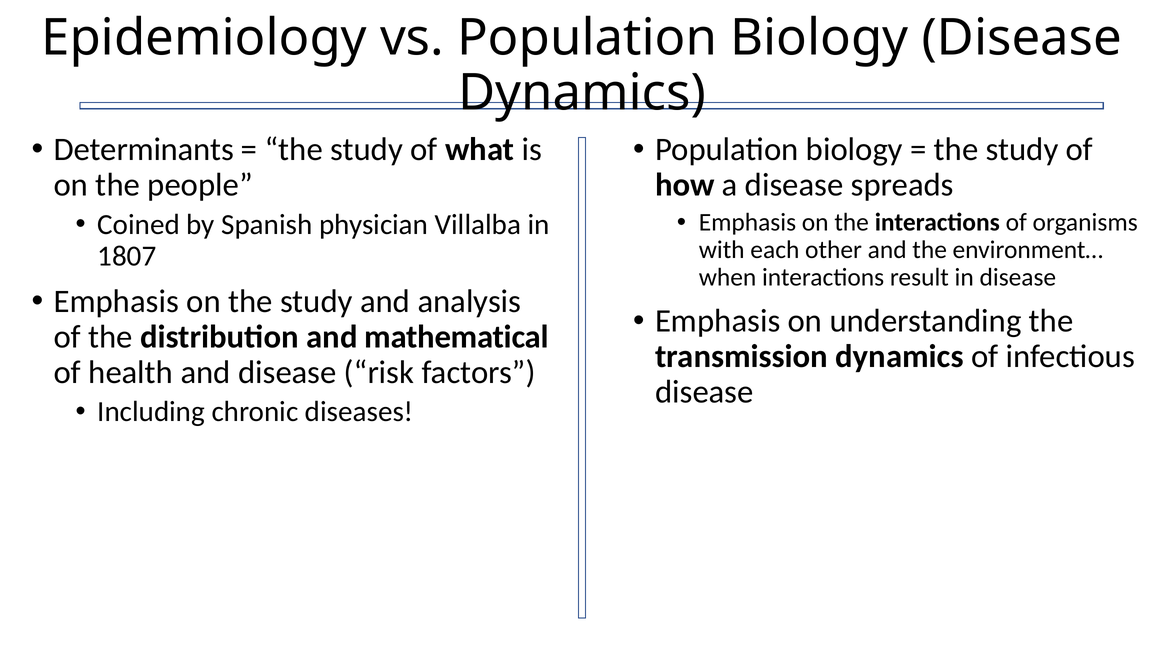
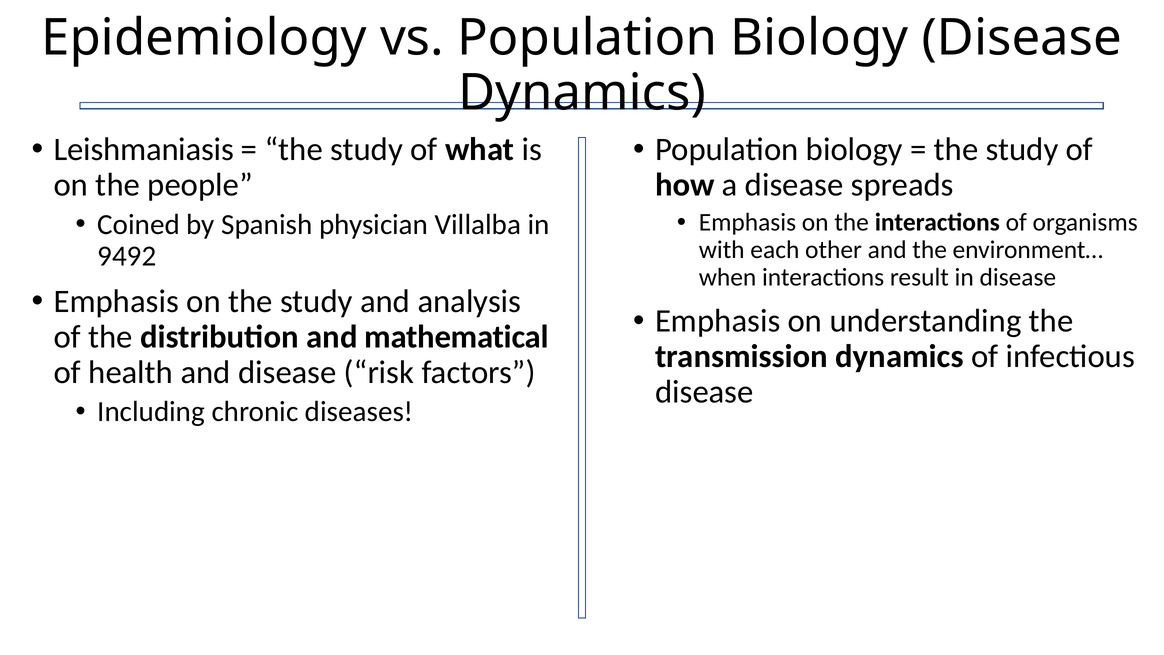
Determinants: Determinants -> Leishmaniasis (144, 150)
1807: 1807 -> 9492 (127, 256)
